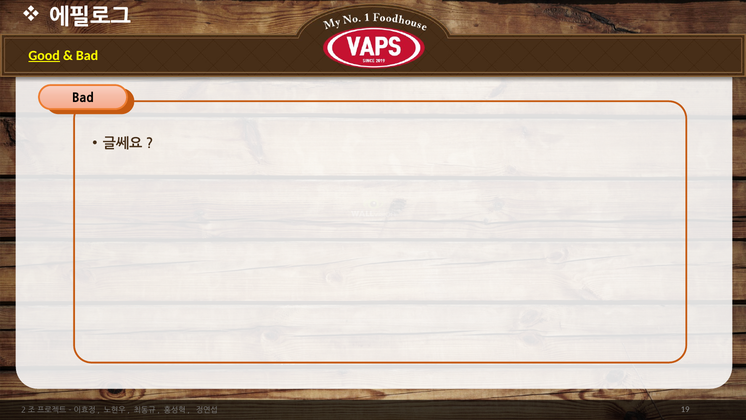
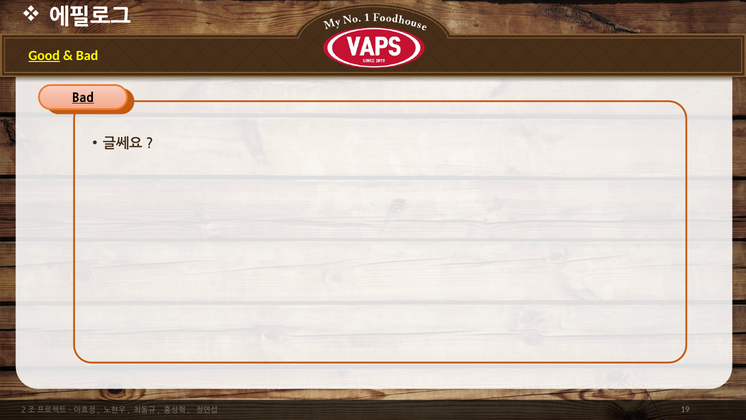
Bad underline: none -> present (83, 98)
